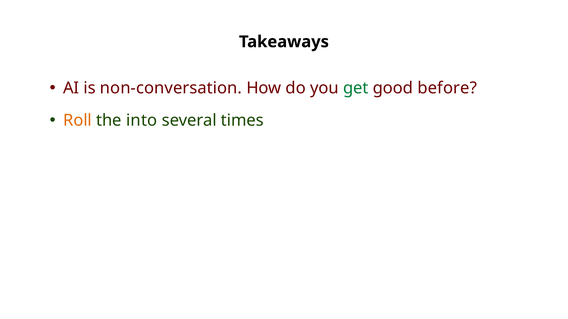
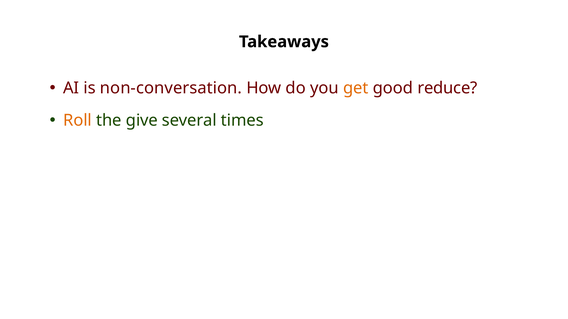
get colour: green -> orange (356, 88)
before: before -> reduce (447, 88)
into: into -> give (142, 121)
